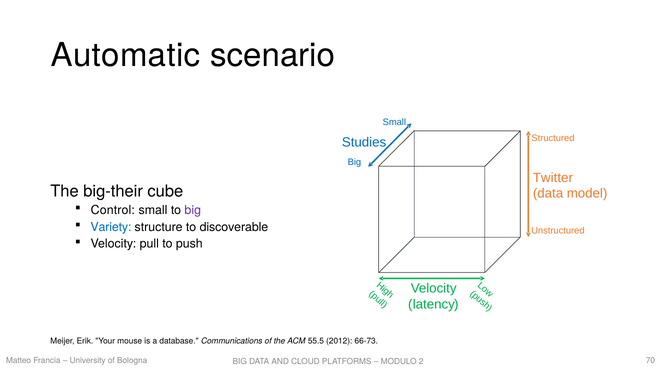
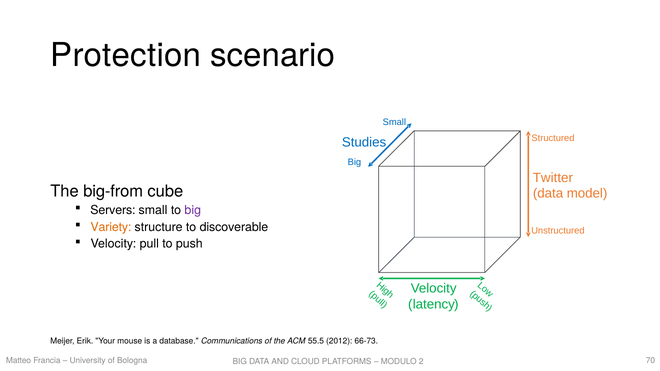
Automatic: Automatic -> Protection (126, 55)
big-their: big-their -> big-from (113, 191)
Control: Control -> Servers (113, 210)
Variety colour: blue -> orange (111, 227)
